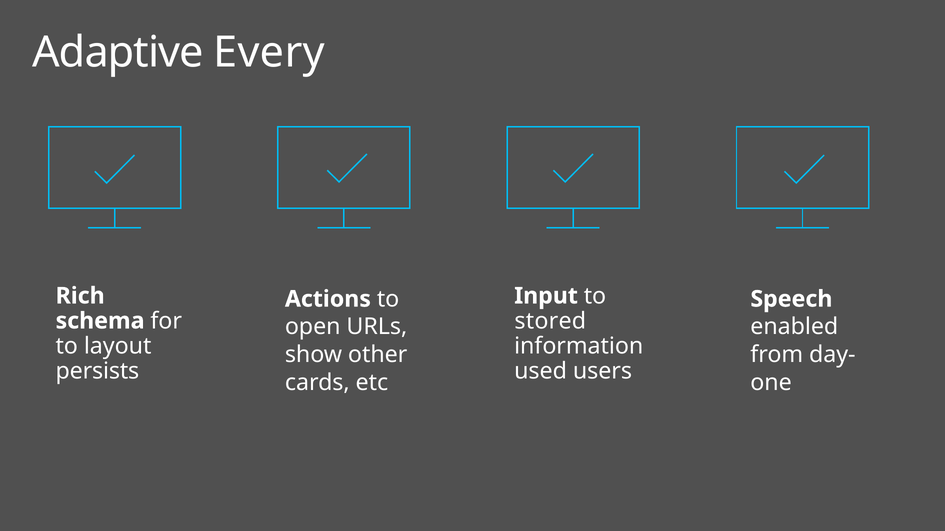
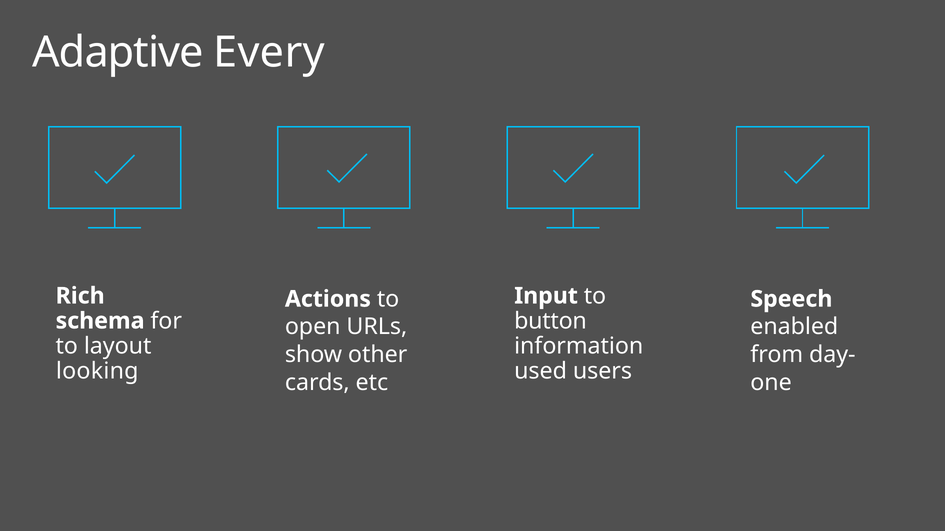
stored: stored -> button (550, 321)
persists: persists -> looking (97, 371)
